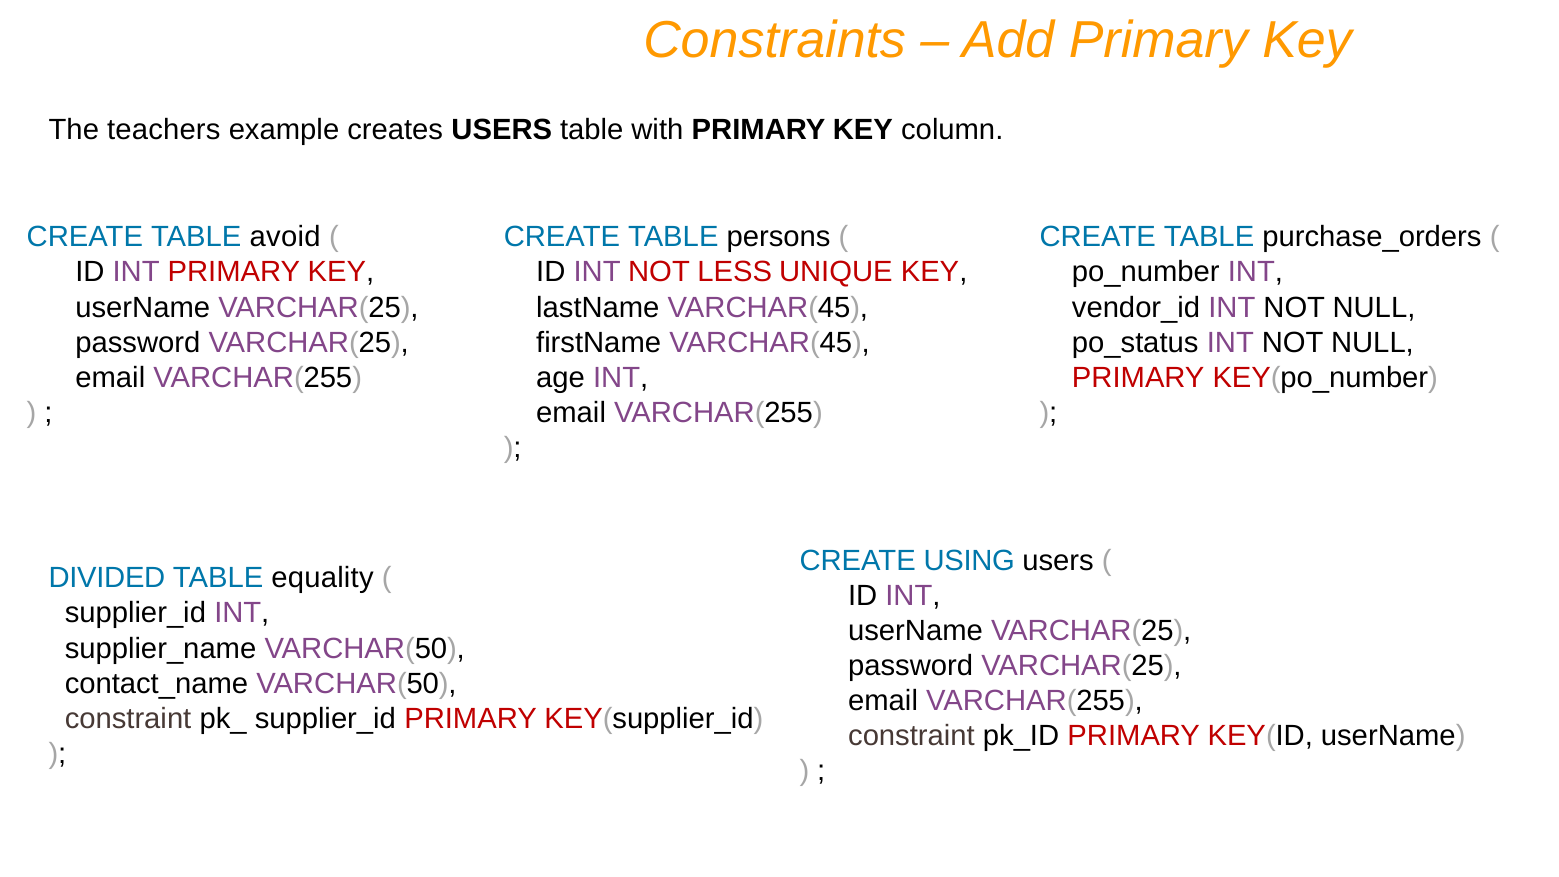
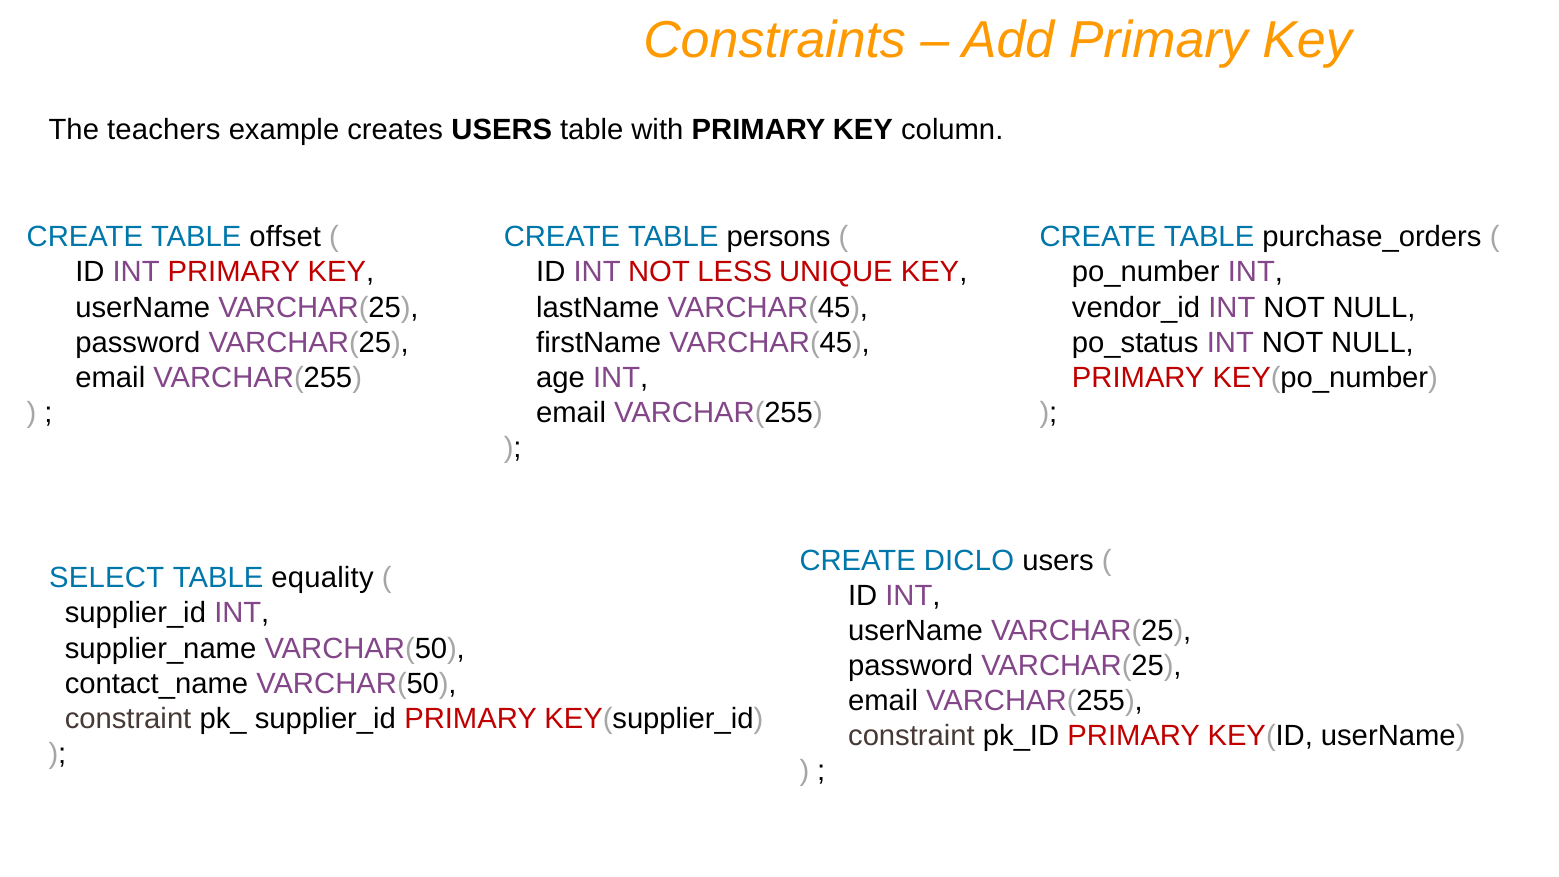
avoid: avoid -> offset (285, 237)
USING: USING -> DICLO (969, 560)
DIVIDED: DIVIDED -> SELECT (107, 578)
